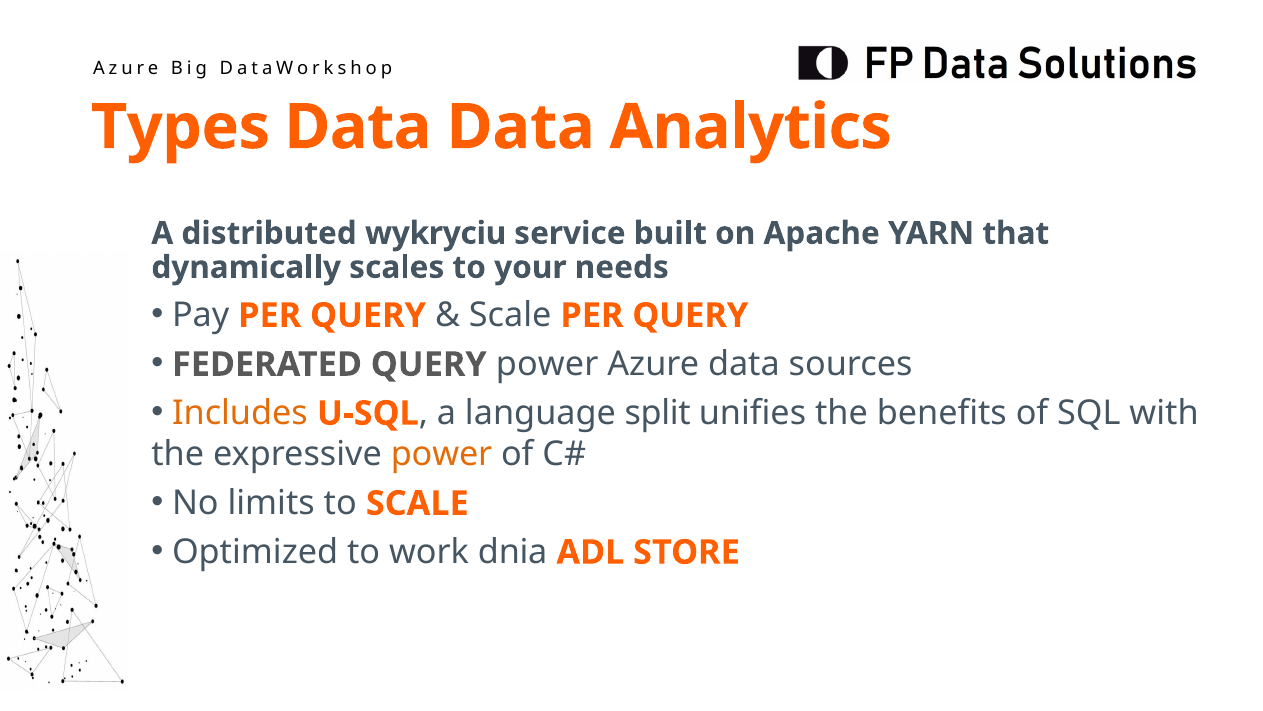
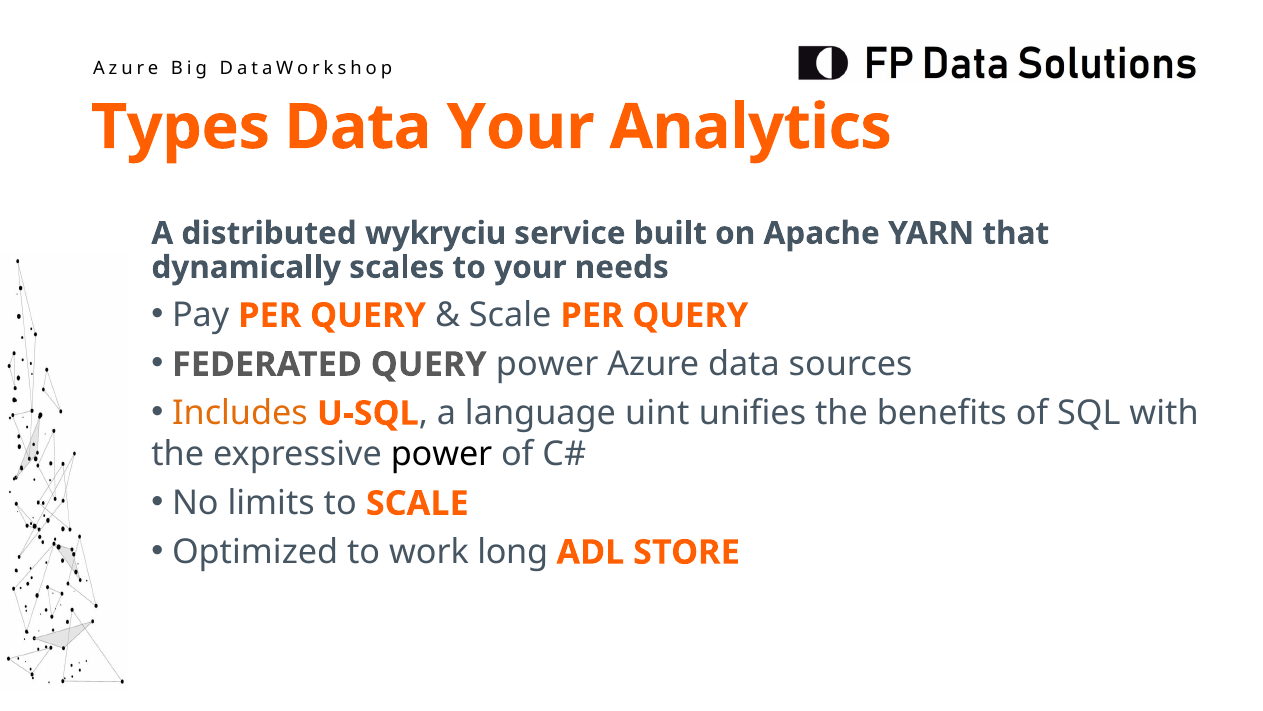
Data Data: Data -> Your (520, 127)
split: split -> uint (657, 413)
power colour: orange -> black (442, 454)
dnia: dnia -> long (513, 552)
